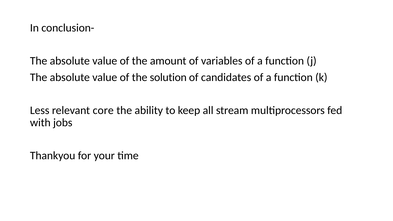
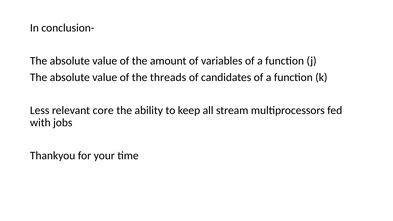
solution: solution -> threads (168, 77)
